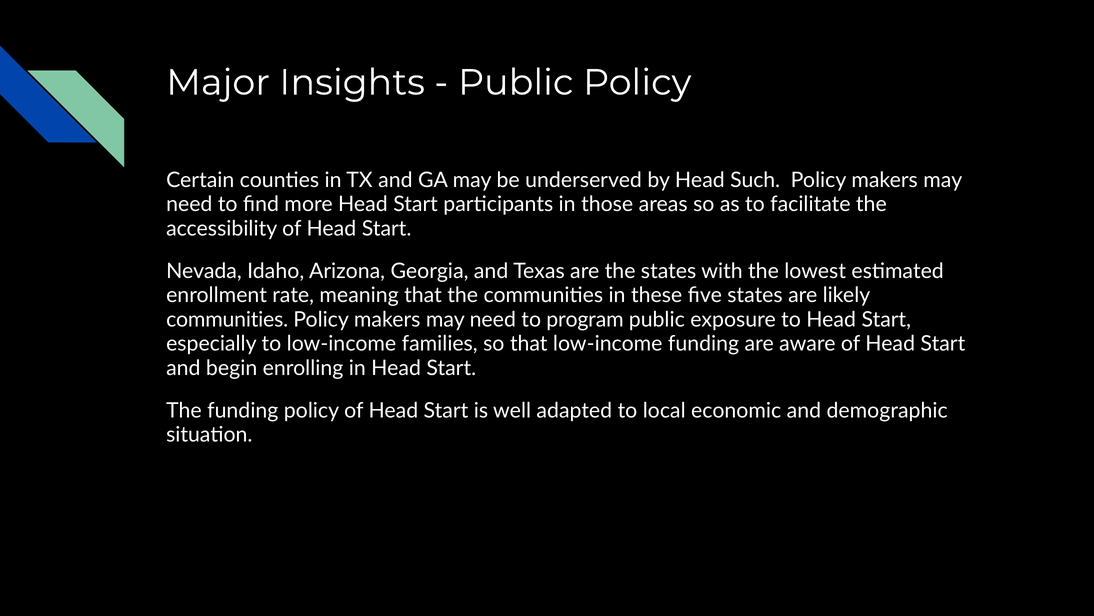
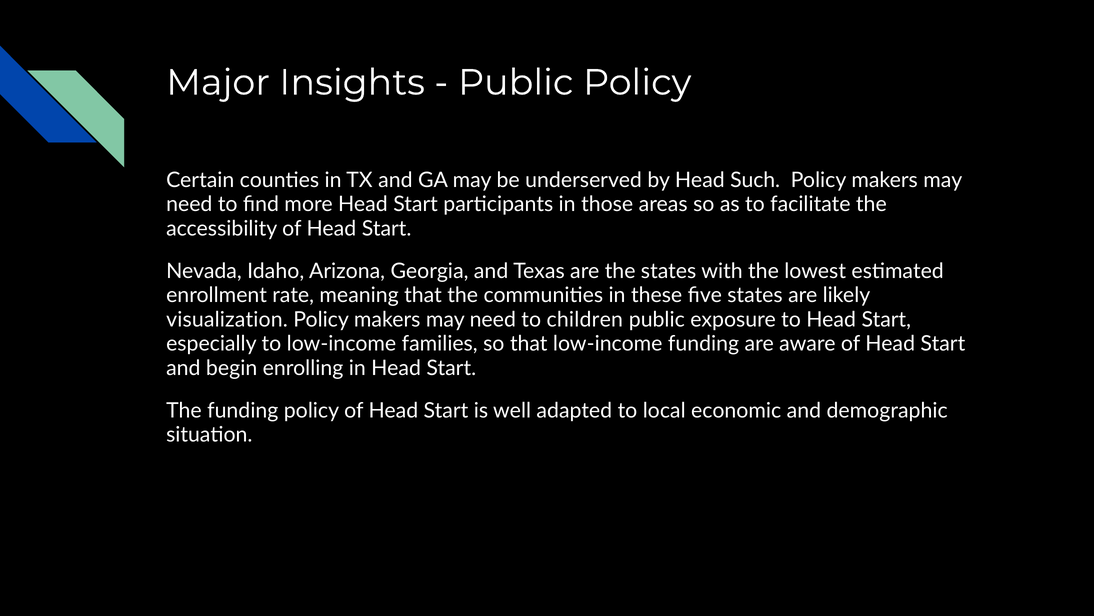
communities: communities -> visualization (227, 319)
program: program -> children (585, 319)
